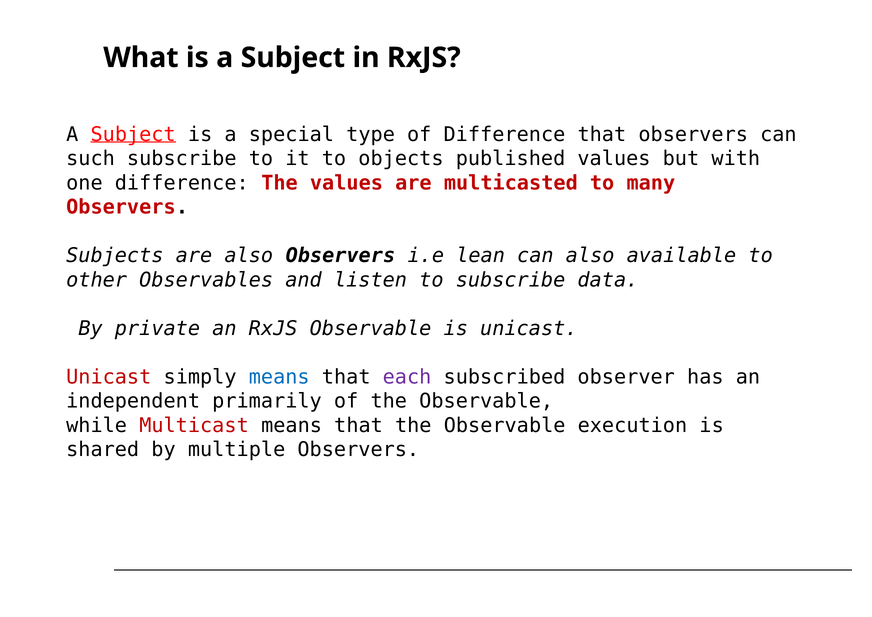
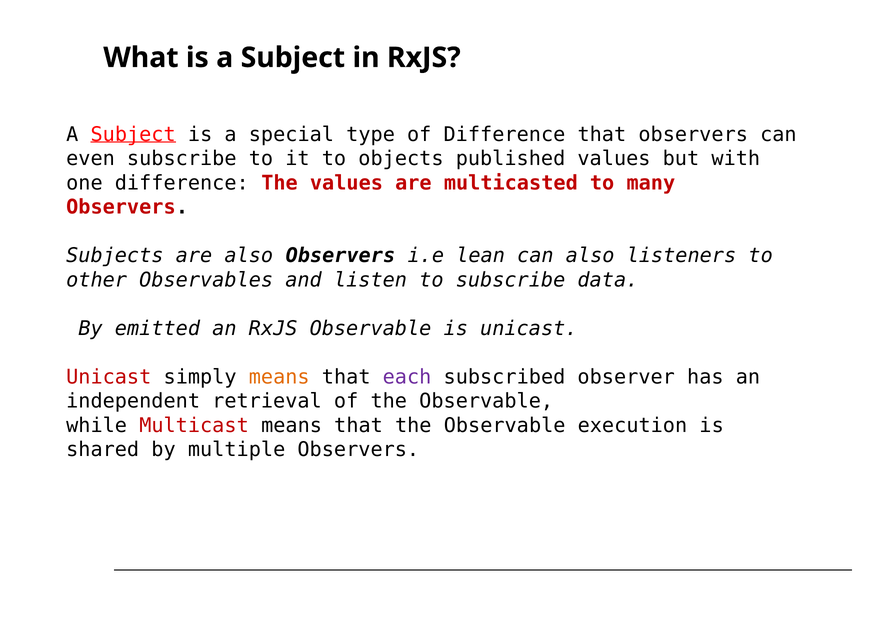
such: such -> even (91, 159)
available: available -> listeners (681, 256)
private: private -> emitted (157, 328)
means colour: blue -> orange (279, 377)
primarily: primarily -> retrieval (267, 401)
